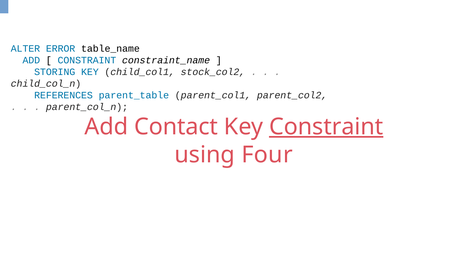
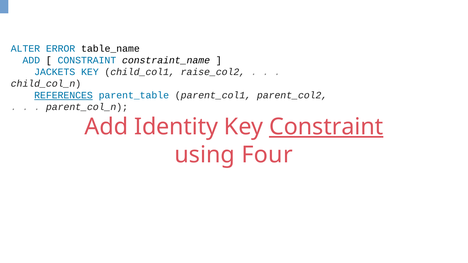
STORING: STORING -> JACKETS (55, 72)
stock_col2: stock_col2 -> raise_col2 (213, 72)
REFERENCES underline: none -> present (63, 95)
Contact: Contact -> Identity (176, 127)
